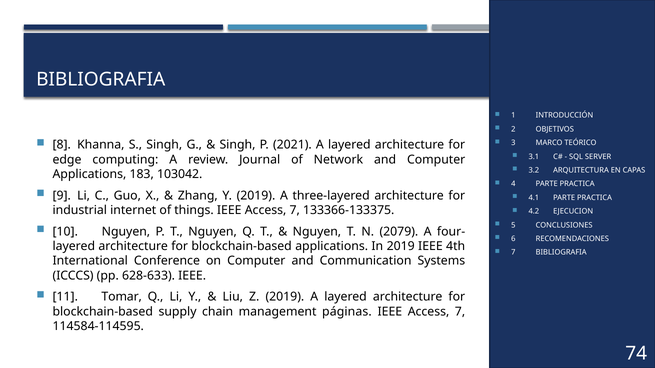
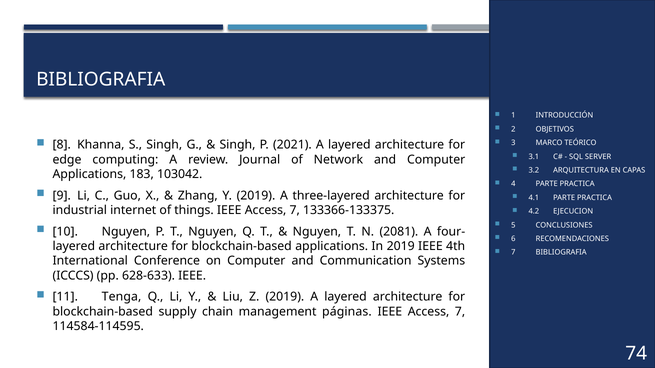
2079: 2079 -> 2081 (399, 232)
Tomar: Tomar -> Tenga (122, 297)
